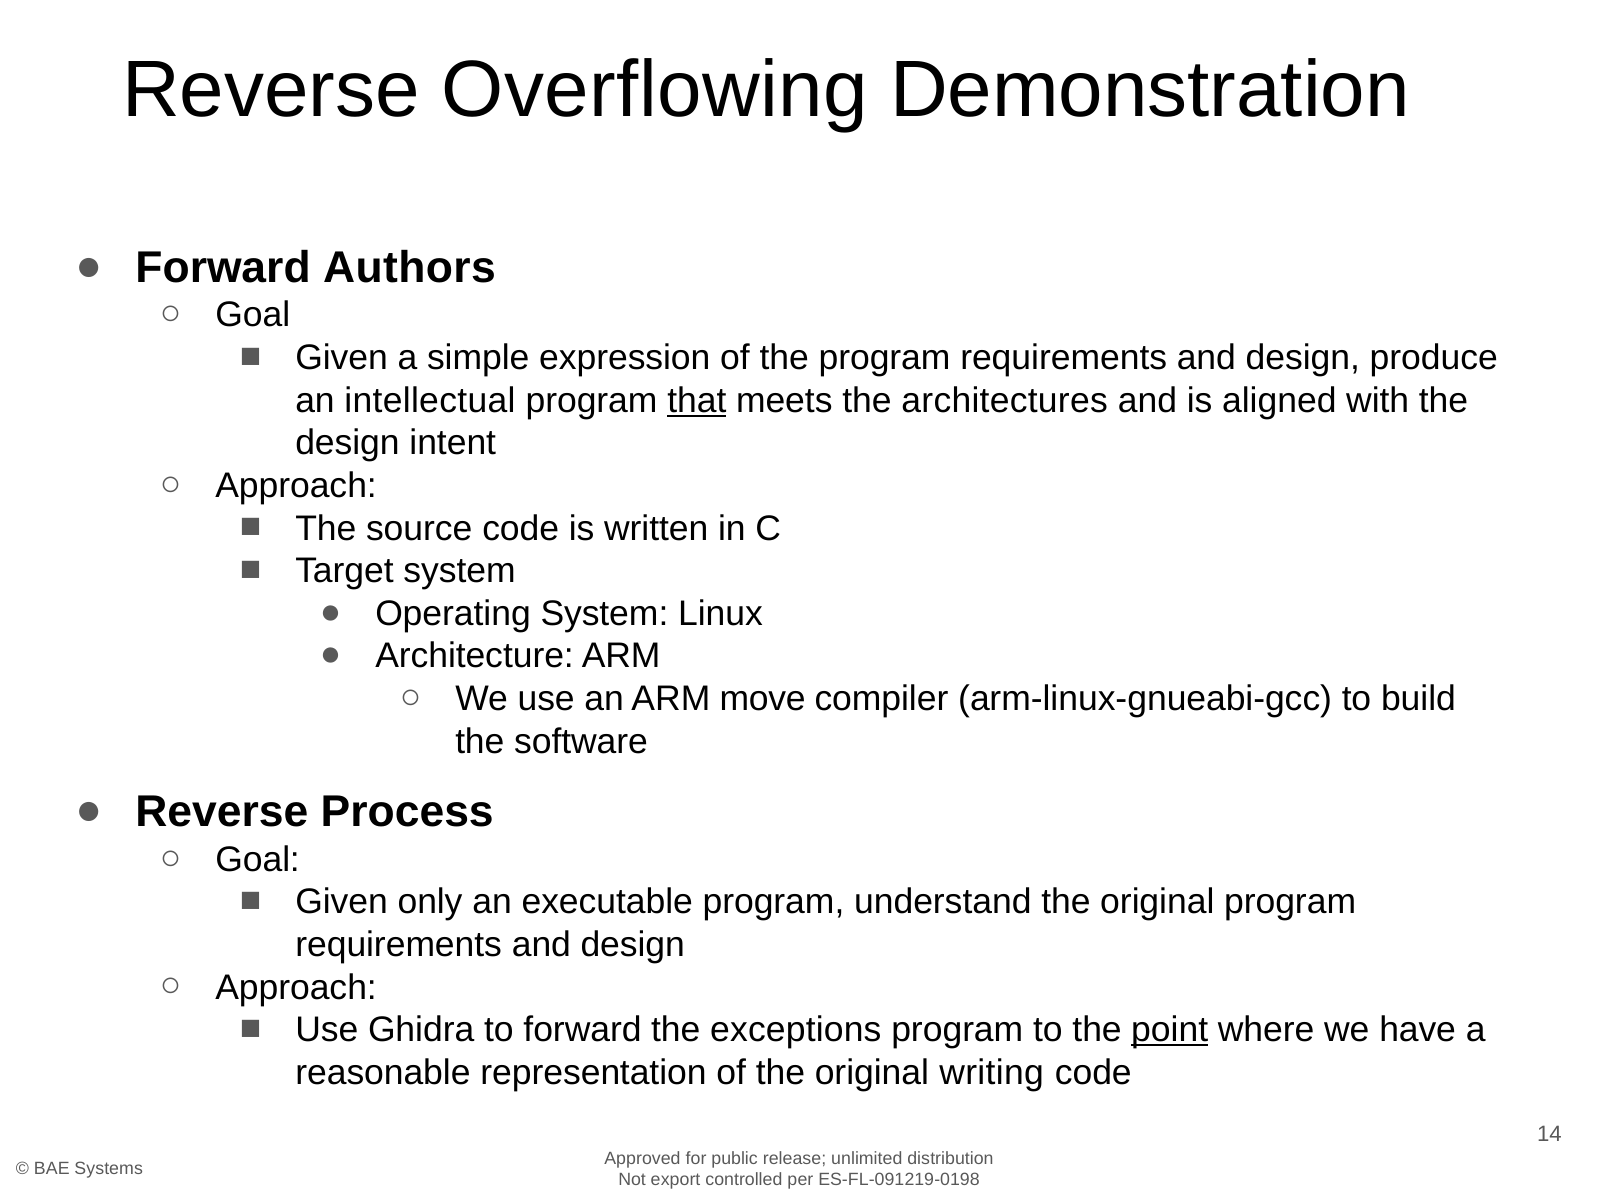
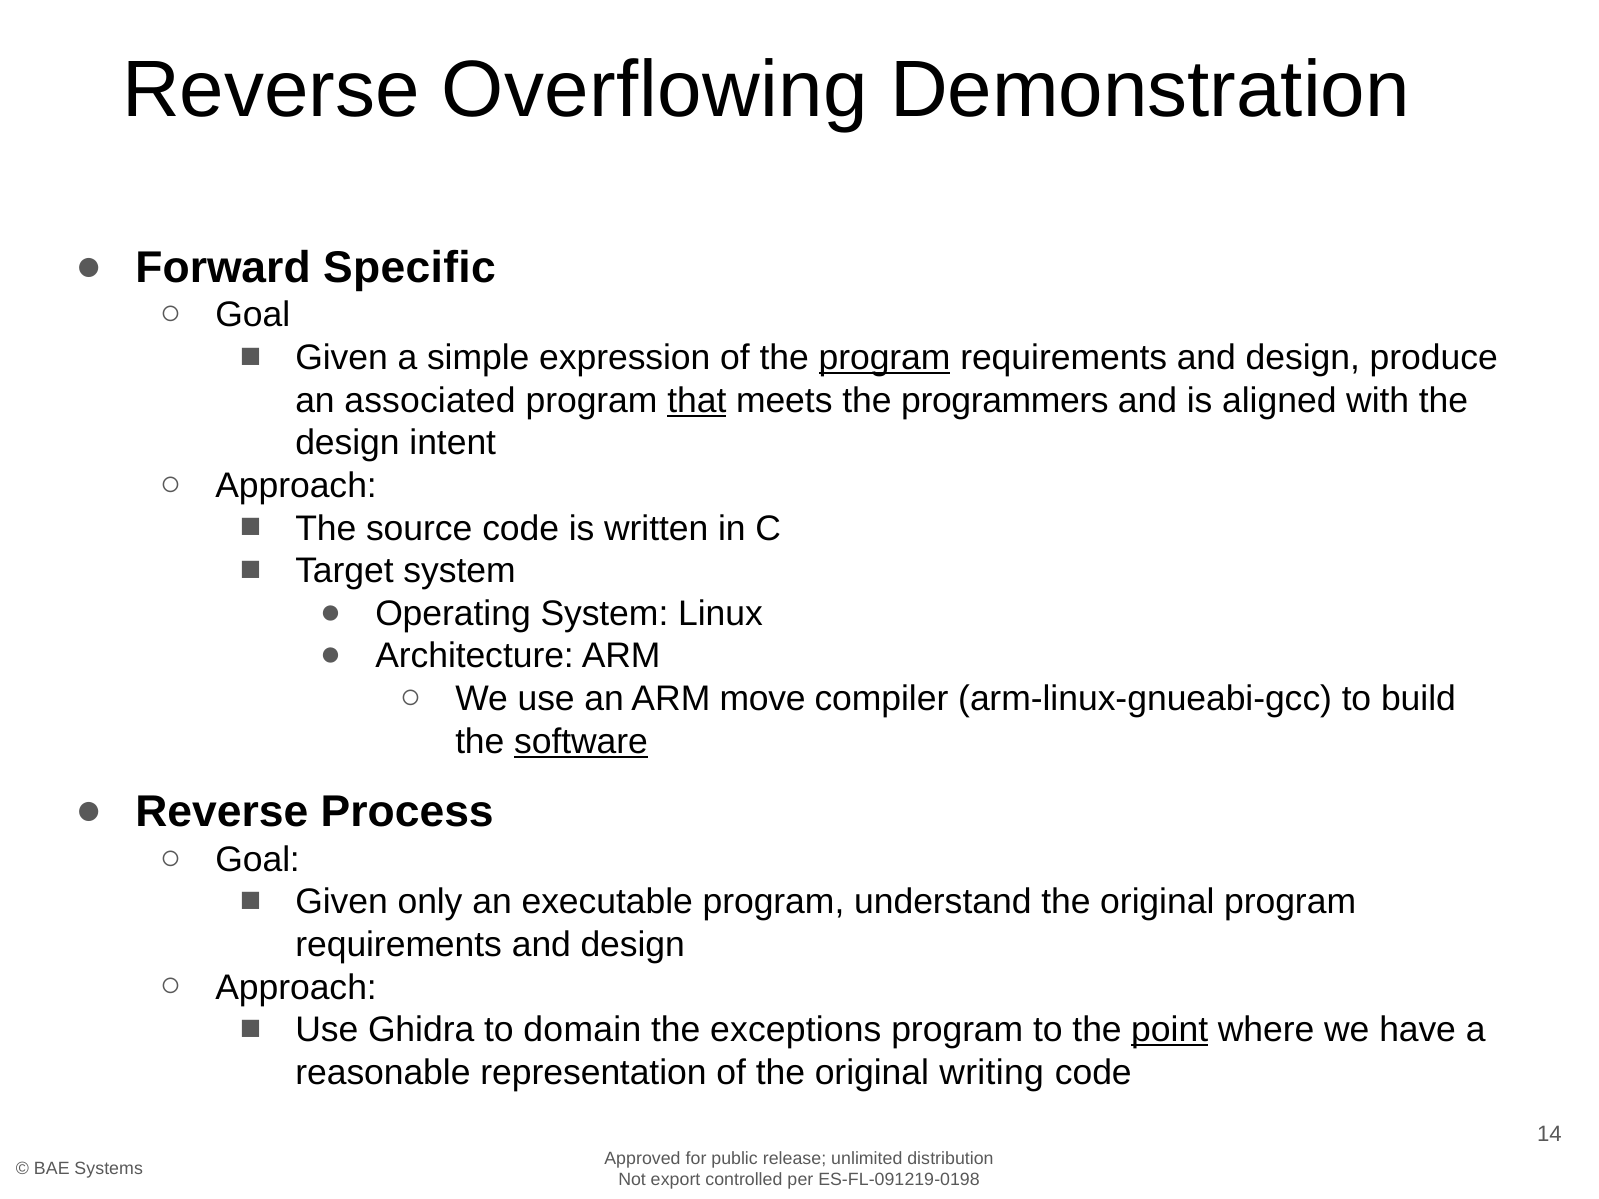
Authors: Authors -> Specific (409, 268)
program underline: none -> present (885, 358)
intellectual: intellectual -> associated (430, 401)
architectures: architectures -> programmers (1005, 401)
software underline: none -> present (581, 742)
to forward: forward -> domain (582, 1030)
